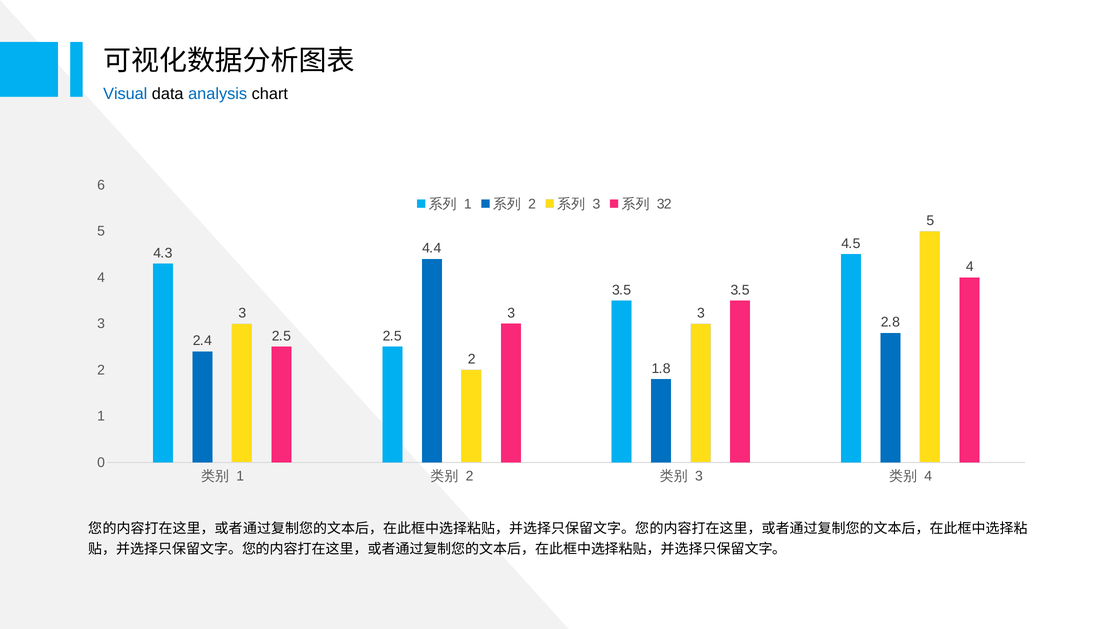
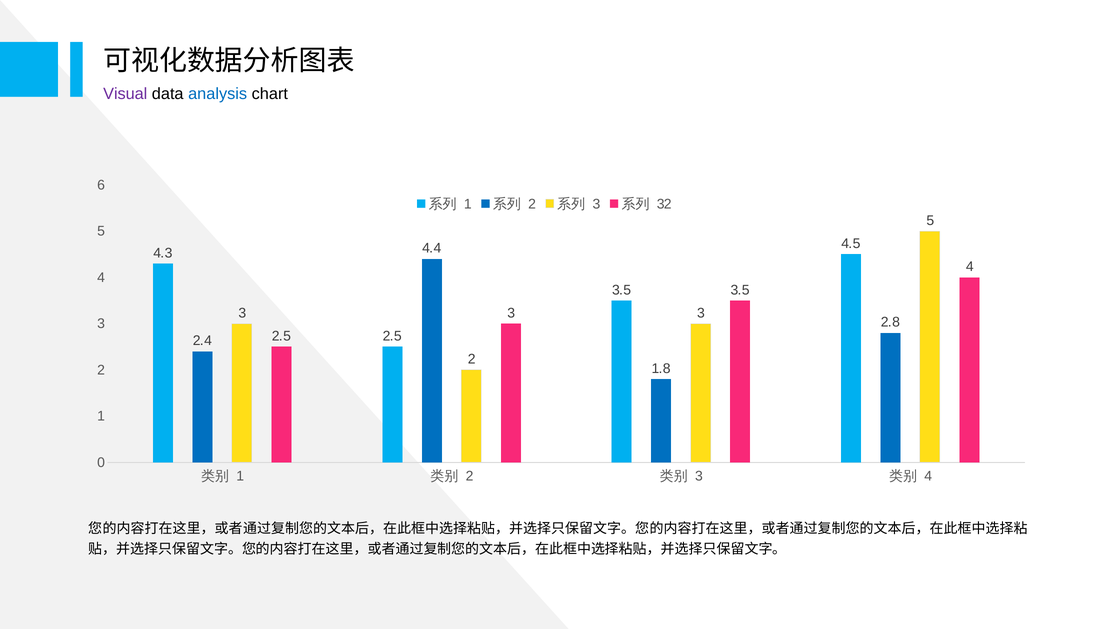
Visual colour: blue -> purple (125, 94)
